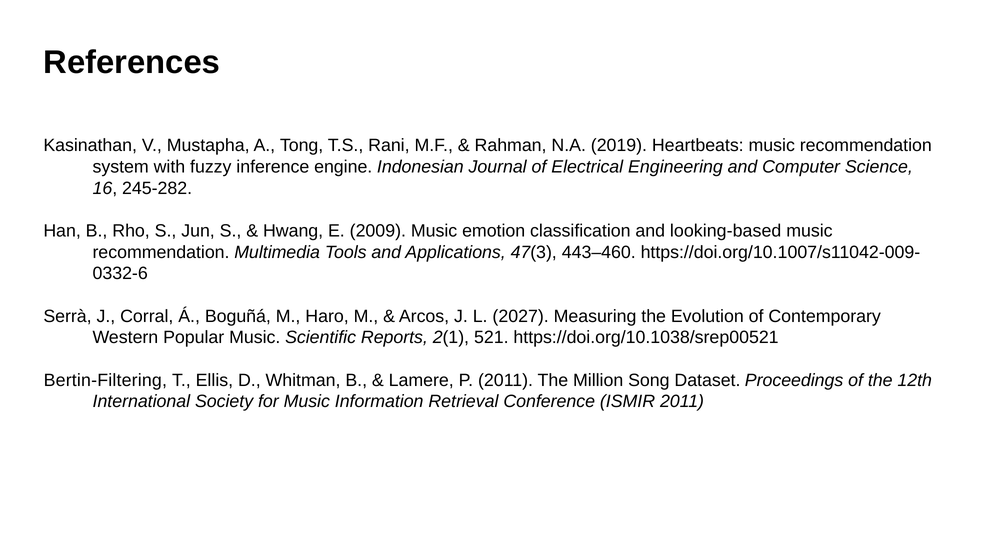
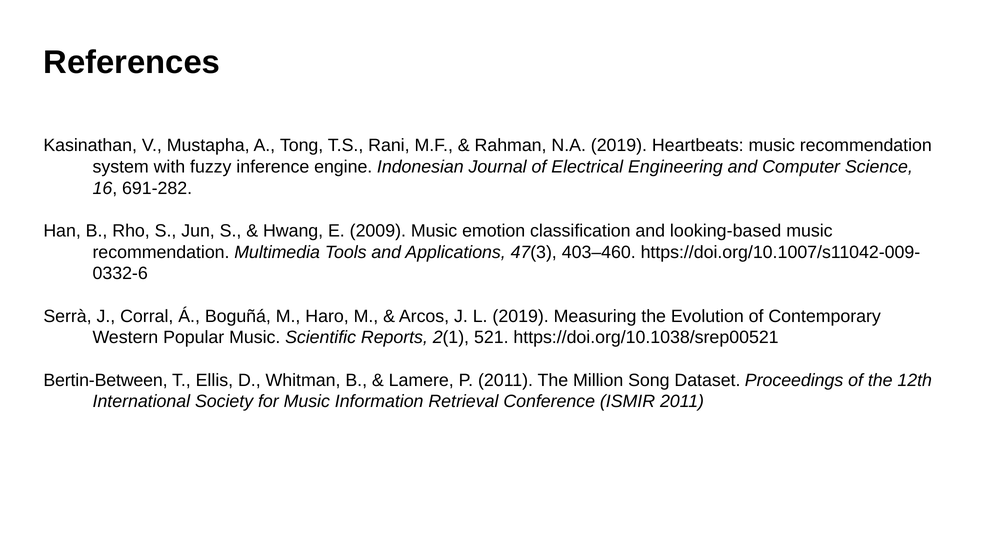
245-282: 245-282 -> 691-282 (157, 188)
443–460: 443–460 -> 403–460 (599, 252)
L 2027: 2027 -> 2019 (521, 317)
Bertin-Filtering: Bertin-Filtering -> Bertin-Between (105, 381)
